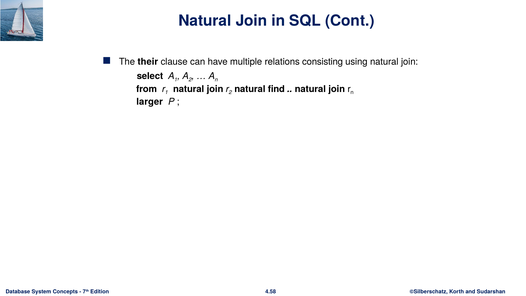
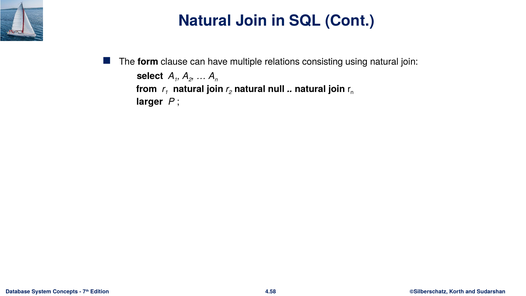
their: their -> form (148, 62)
find: find -> null (276, 89)
